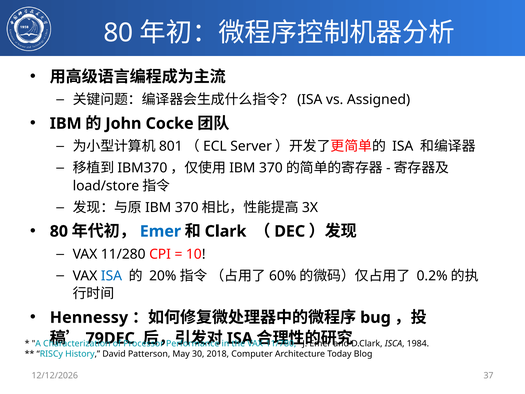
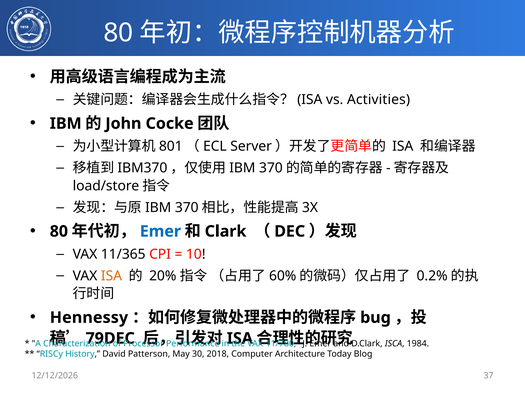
Assigned: Assigned -> Activities (379, 100)
11/280: 11/280 -> 11/365 (123, 254)
ISA colour: blue -> orange (111, 276)
